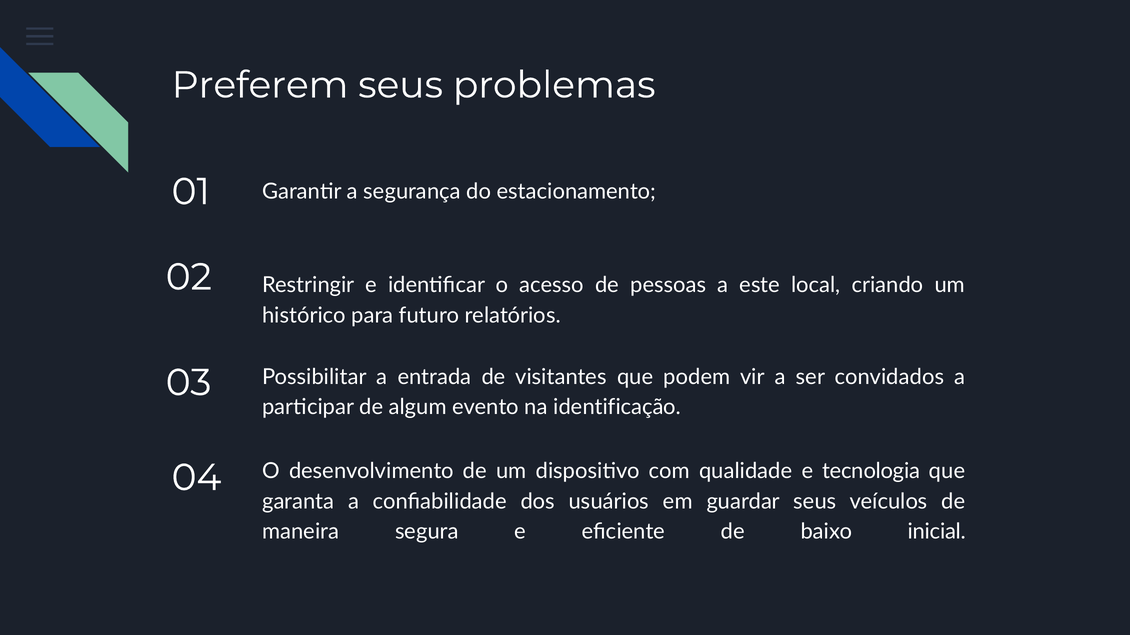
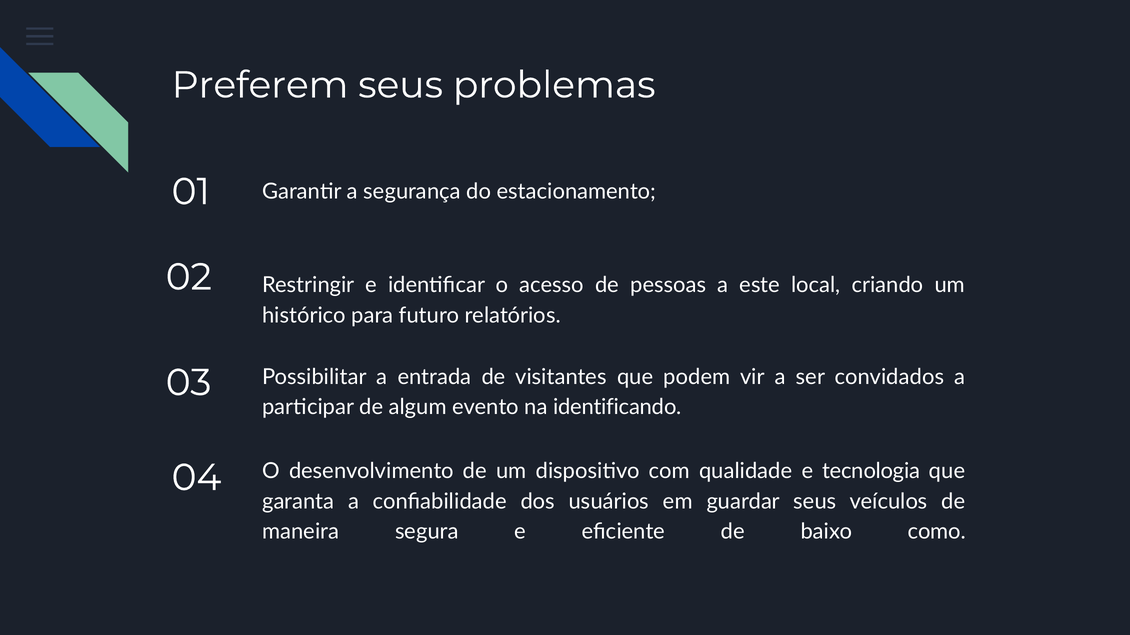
identificação: identificação -> identificando (617, 408)
inicial: inicial -> como (937, 532)
